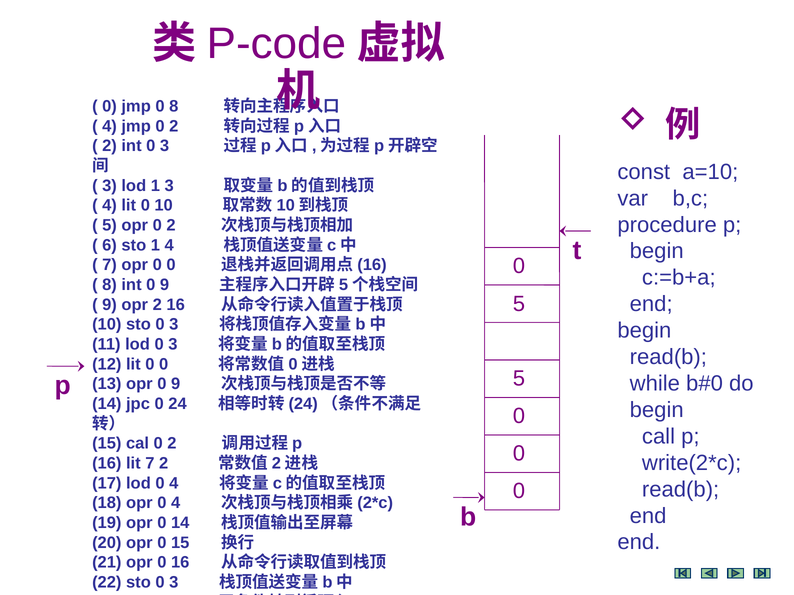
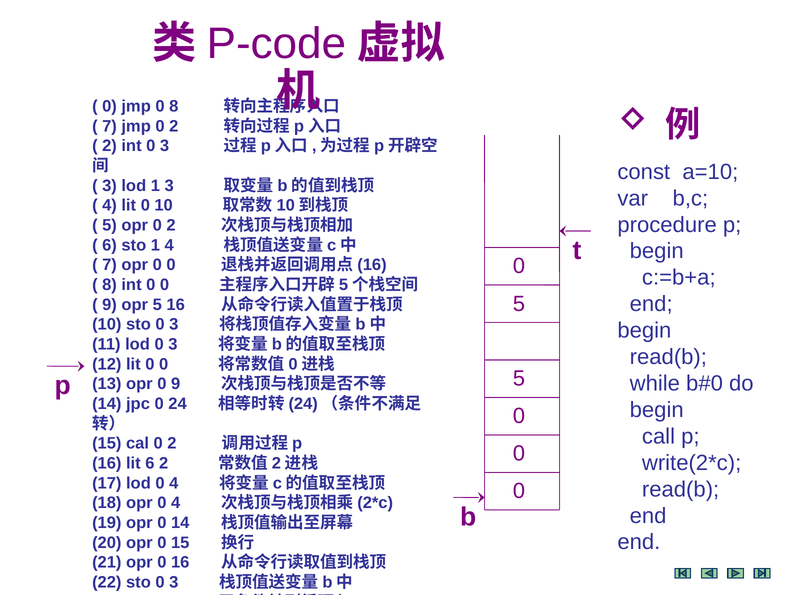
4: 4 -> 7 (110, 126)
int 0 9: 9 -> 0 (165, 285)
opr 2: 2 -> 5 (157, 305)
lit 7: 7 -> 6 (150, 464)
